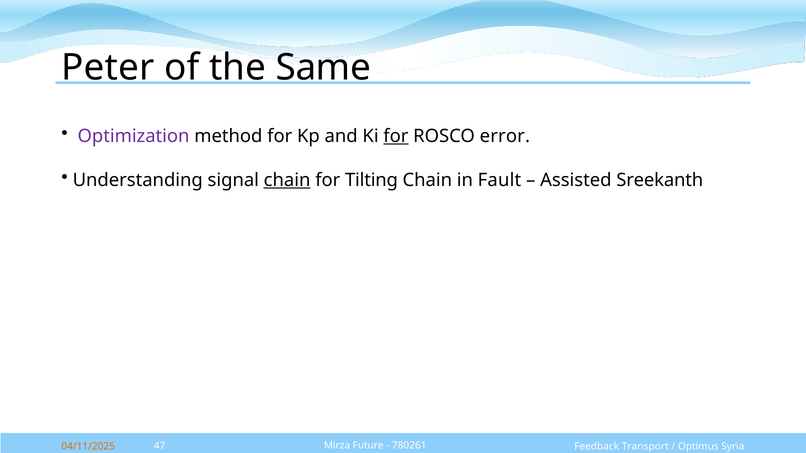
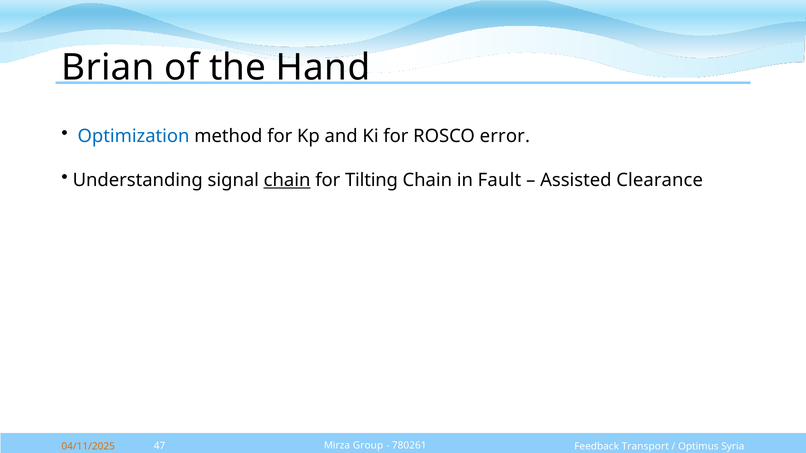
Peter: Peter -> Brian (108, 68)
Same: Same -> Hand (323, 68)
Optimization colour: purple -> blue (134, 136)
for underline: present -> none (396, 136)
Sreekanth: Sreekanth -> Clearance (660, 180)
Future: Future -> Group (368, 446)
